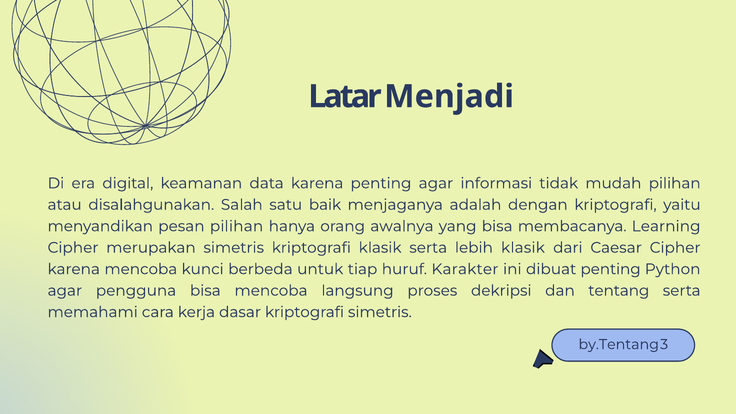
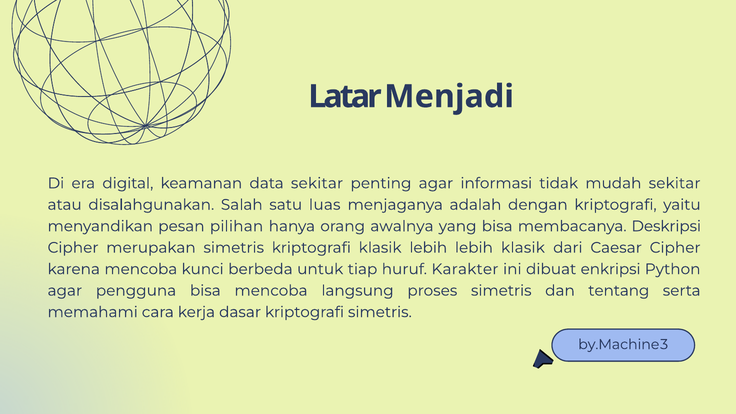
data karena: karena -> sekitar (317, 183)
mudah pilihan: pilihan -> sekitar (675, 183)
baik: baik -> luas (325, 205)
Learning: Learning -> Deskripsi (666, 226)
klasik serta: serta -> lebih (428, 248)
dibuat penting: penting -> enkripsi (611, 269)
proses dekripsi: dekripsi -> simetris (501, 291)
by.Tentang: by.Tentang -> by.Machine (619, 344)
